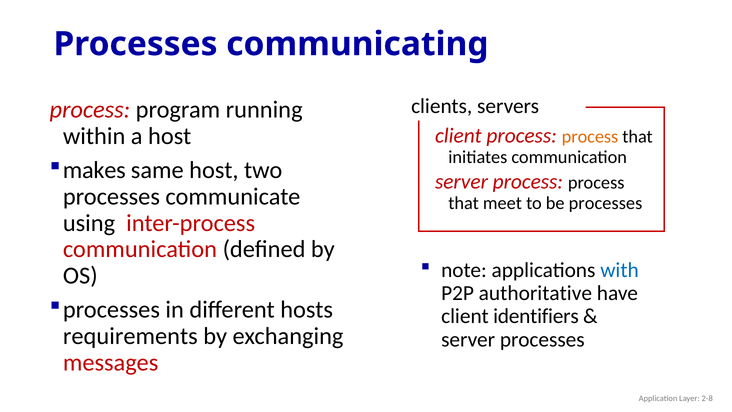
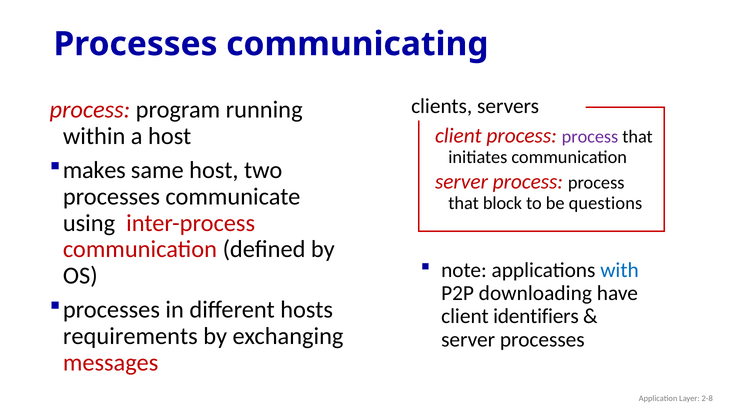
process colour: orange -> purple (590, 137)
meet: meet -> block (502, 203)
be processes: processes -> questions (605, 203)
authoritative: authoritative -> downloading (535, 293)
